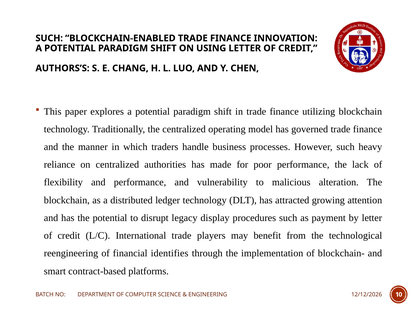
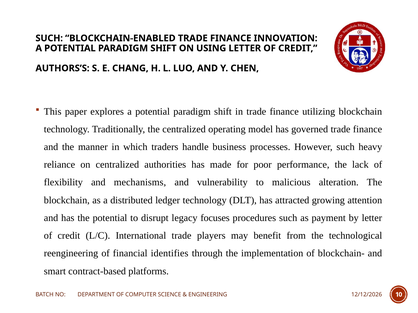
and performance: performance -> mechanisms (140, 183)
display: display -> focuses (215, 218)
